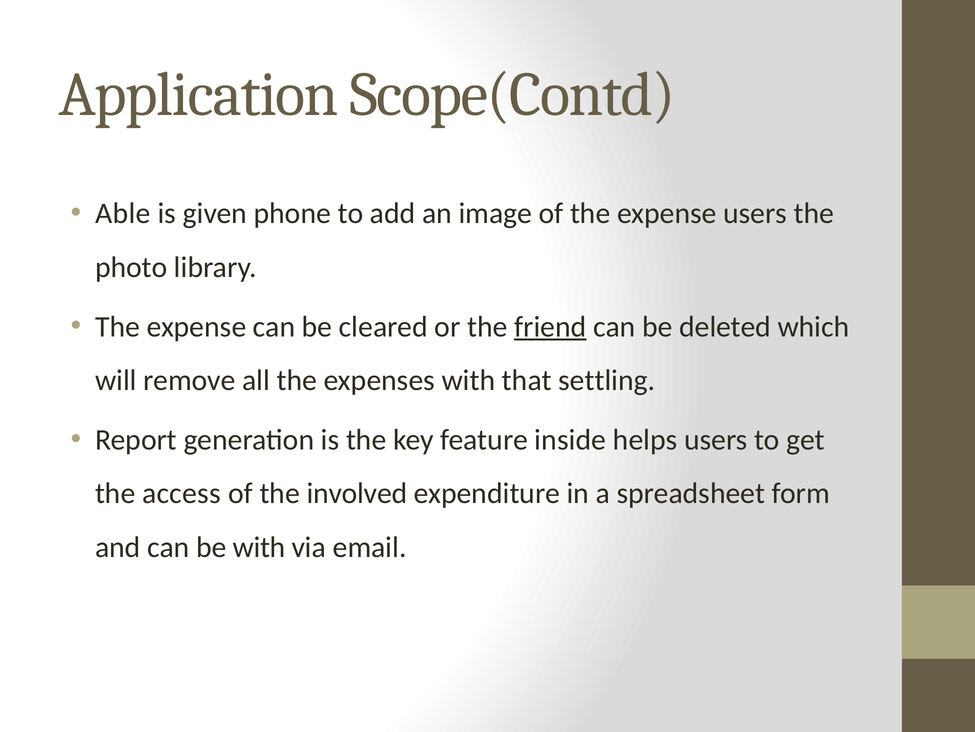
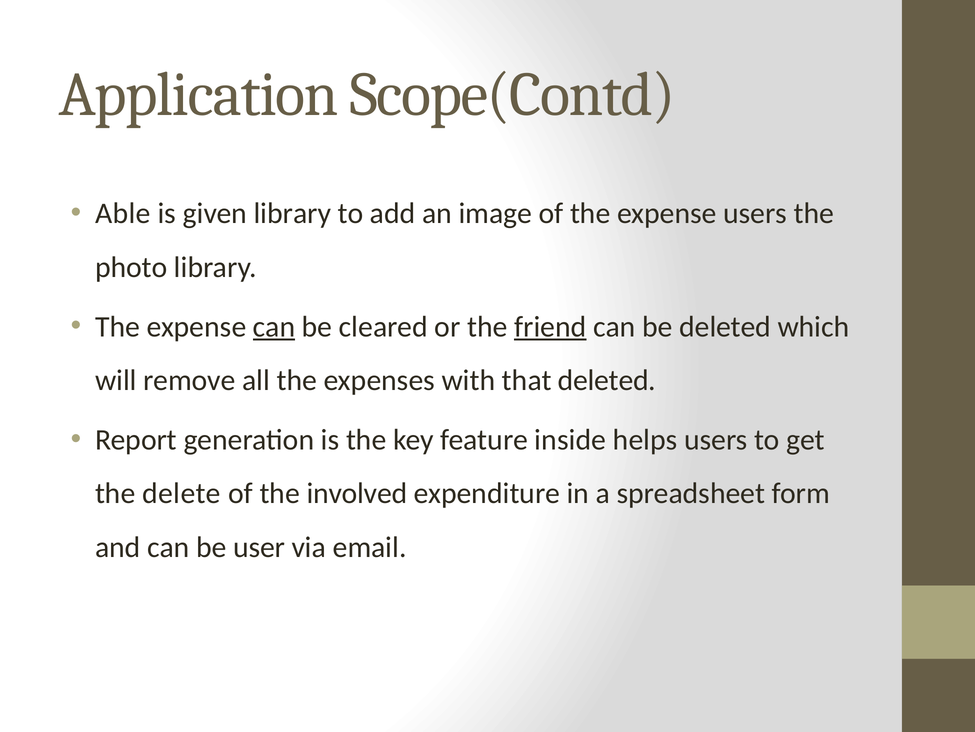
given phone: phone -> library (292, 213)
can underline: none -> present (274, 326)
that settling: settling -> deleted (607, 380)
access: access -> delete (182, 493)
be with: with -> user (259, 547)
